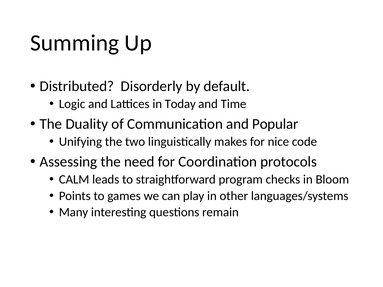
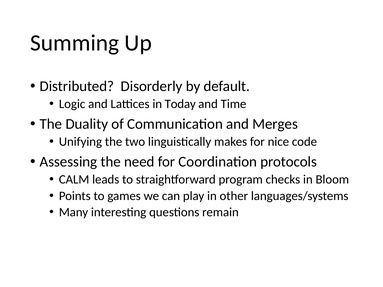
Popular: Popular -> Merges (275, 124)
